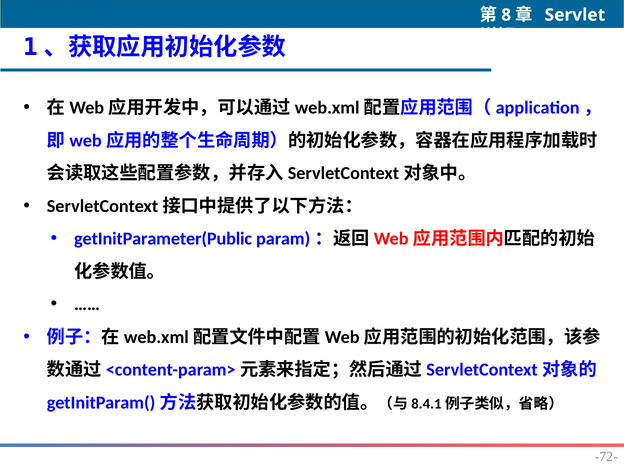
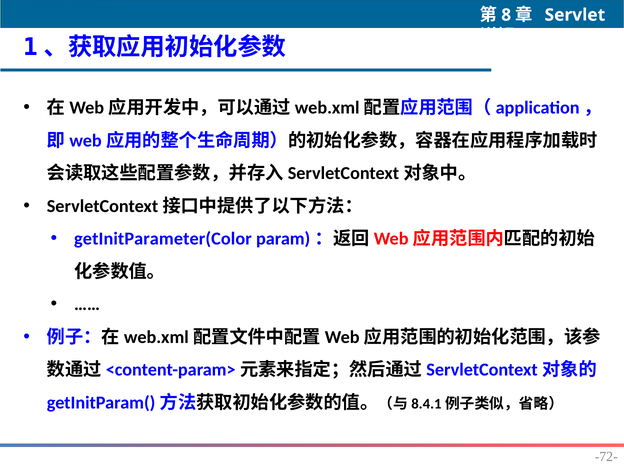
getInitParameter(Public: getInitParameter(Public -> getInitParameter(Color (163, 239)
